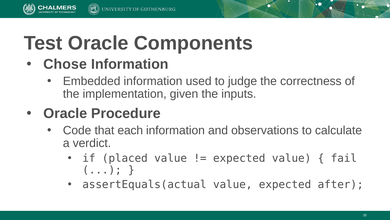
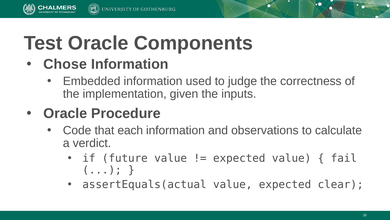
placed: placed -> future (125, 158)
after: after -> clear (341, 184)
